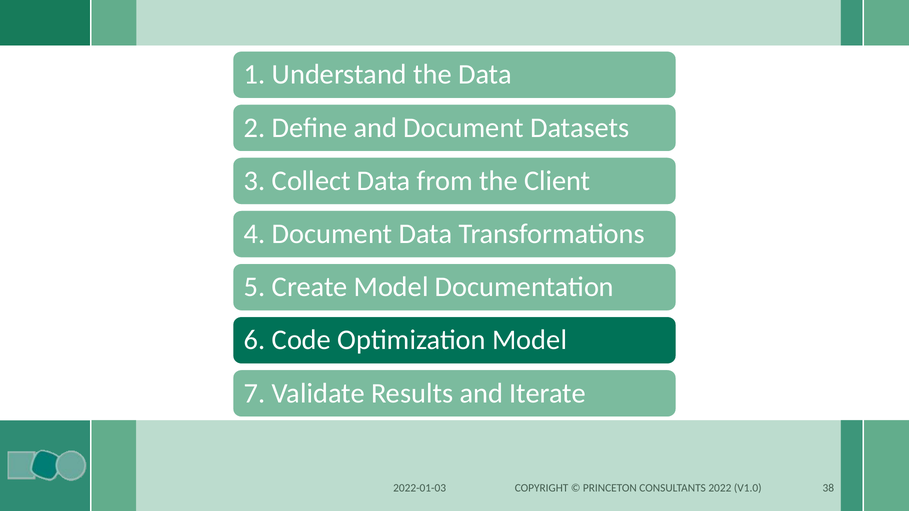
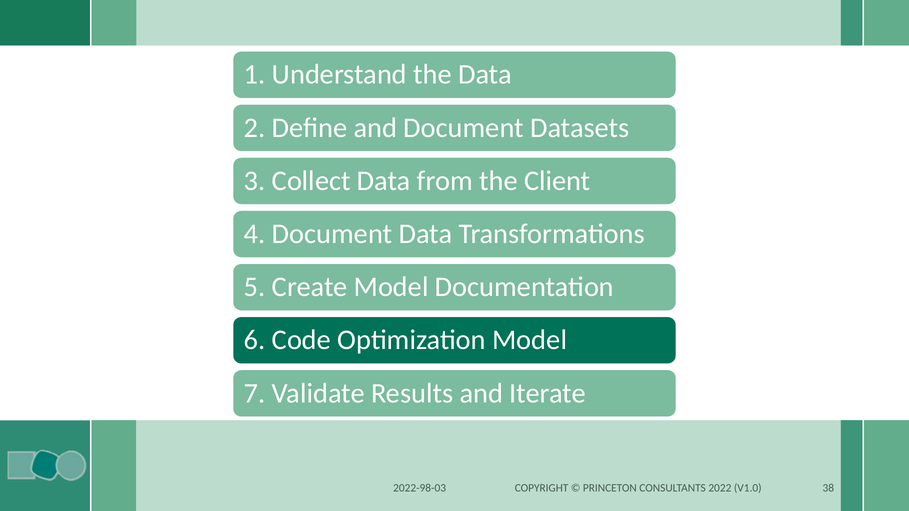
2022-01-03: 2022-01-03 -> 2022-98-03 (420, 488)
